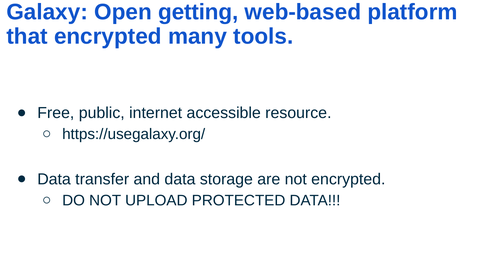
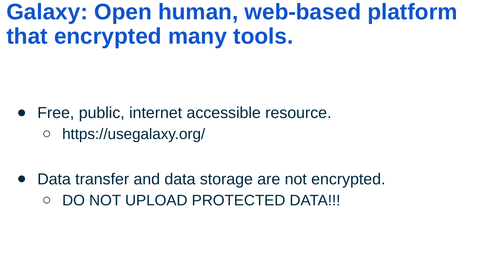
getting: getting -> human (198, 12)
